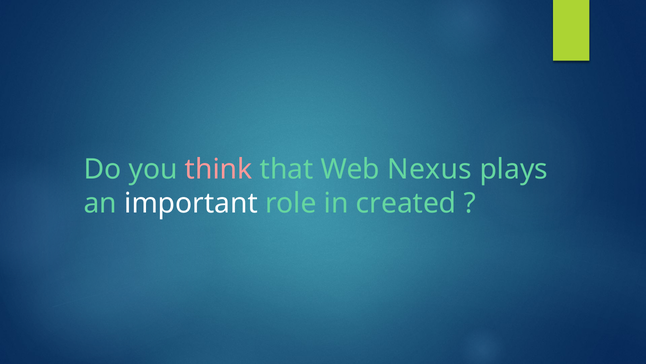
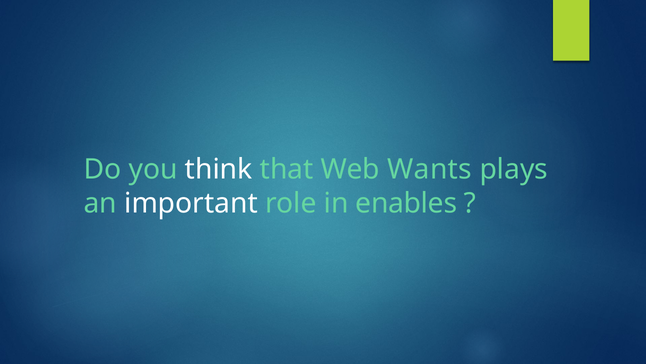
think colour: pink -> white (219, 169)
Nexus: Nexus -> Wants (430, 169)
created: created -> enables (406, 203)
